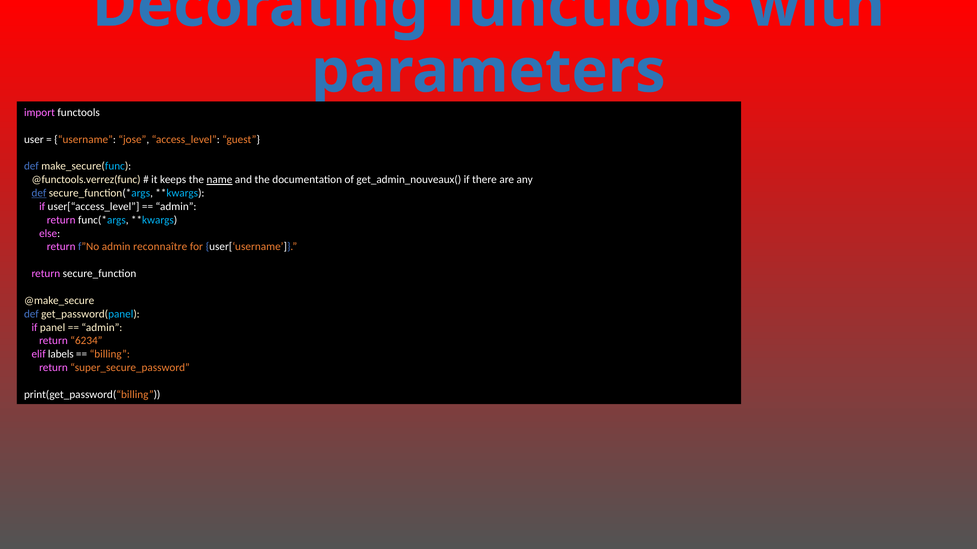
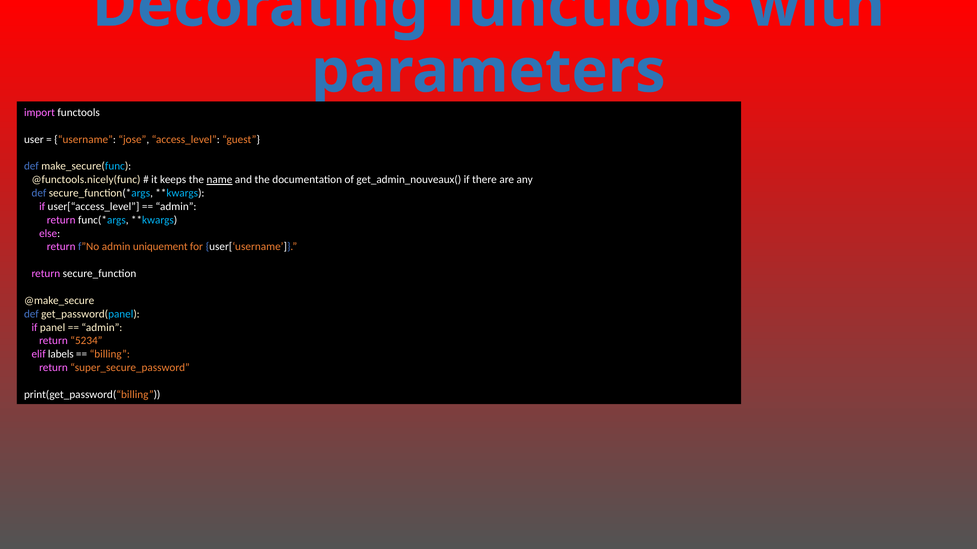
@functools.verrez(func: @functools.verrez(func -> @functools.nicely(func (86, 180)
def underline: present -> none (39, 193)
reconnaître: reconnaître -> uniquement (160, 247)
6234: 6234 -> 5234 (86, 341)
